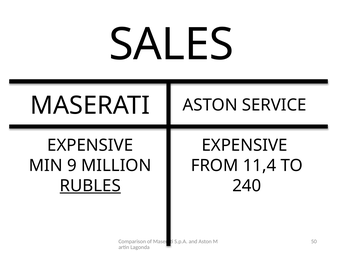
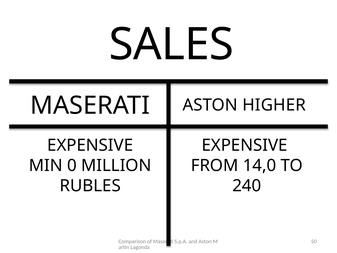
SERVICE: SERVICE -> HIGHER (274, 105)
9: 9 -> 0 (72, 165)
11,4: 11,4 -> 14,0 (260, 165)
RUBLES underline: present -> none (90, 186)
